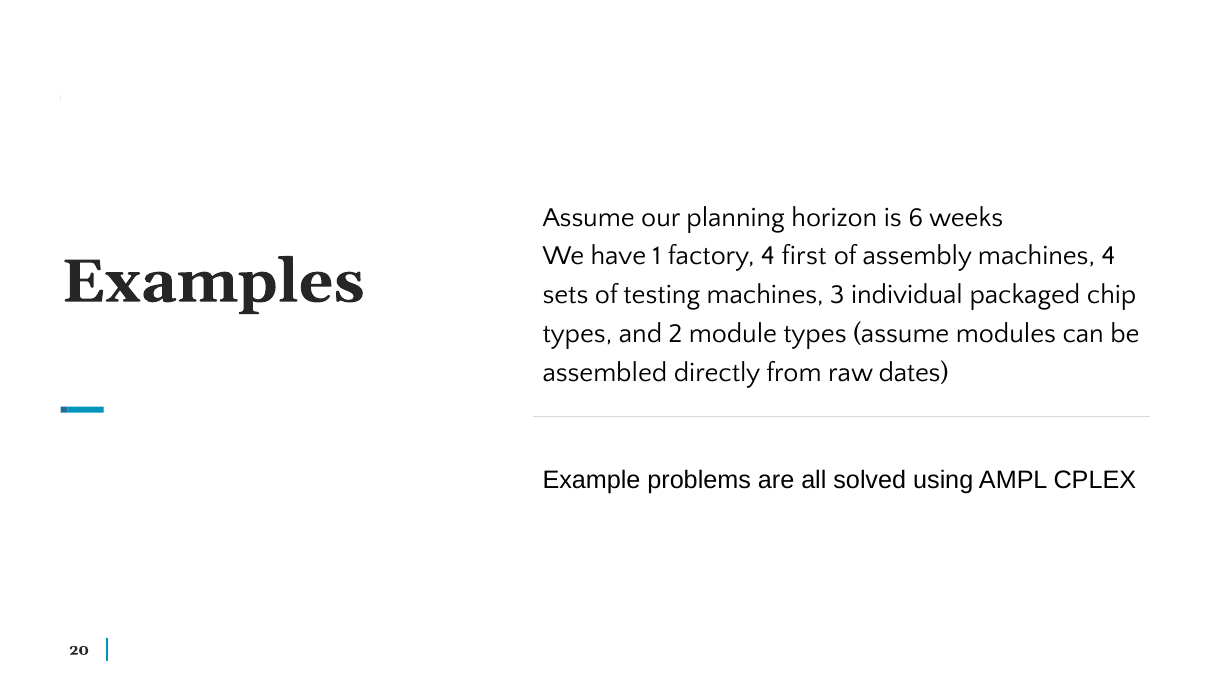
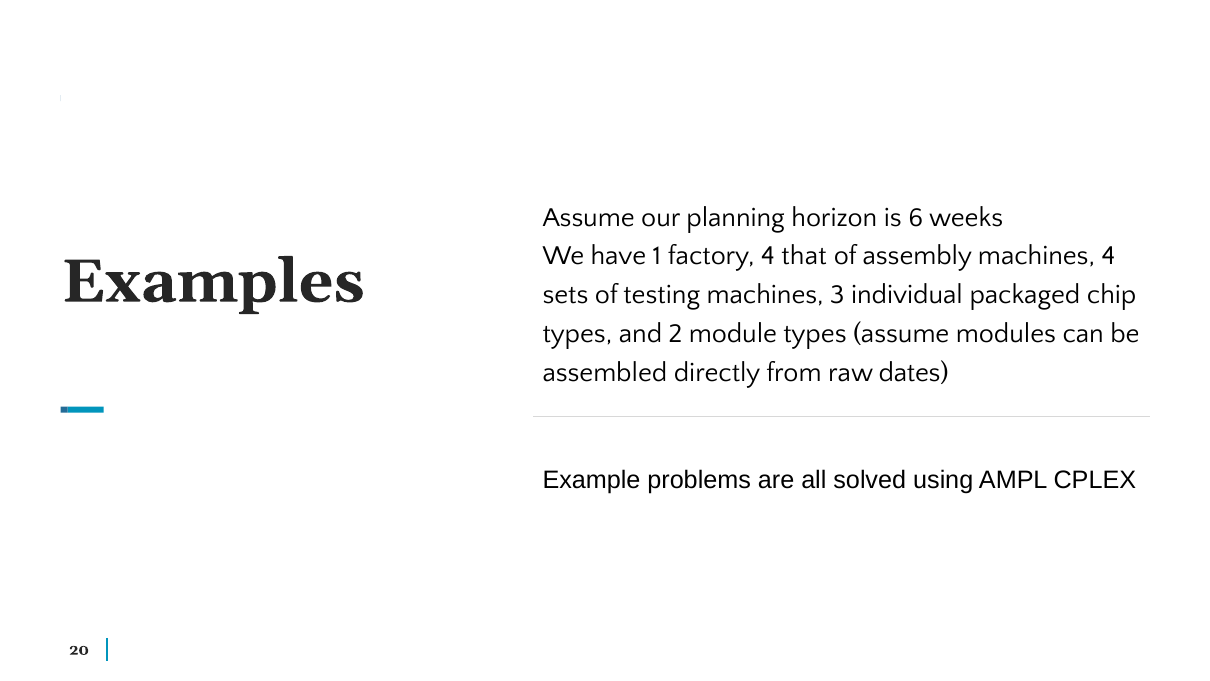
first: first -> that (804, 256)
